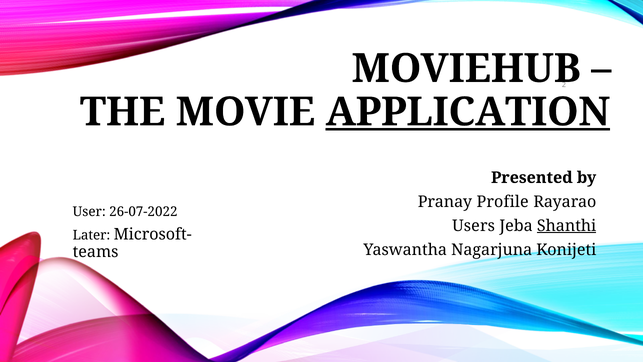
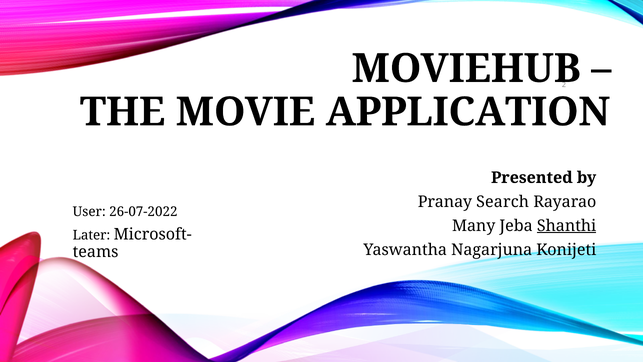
APPLICATION underline: present -> none (468, 112)
Profile: Profile -> Search (503, 202)
Users: Users -> Many (474, 226)
